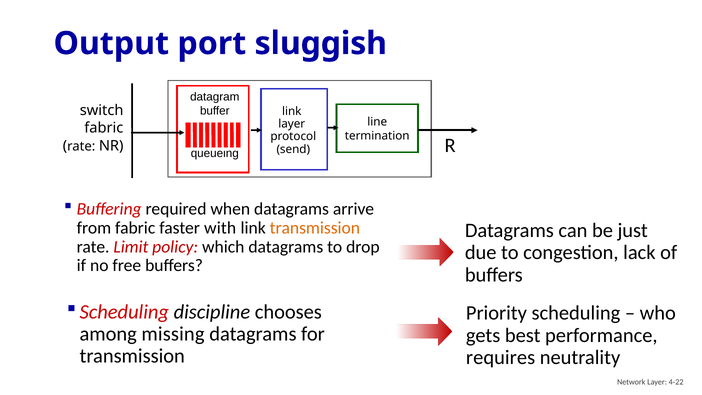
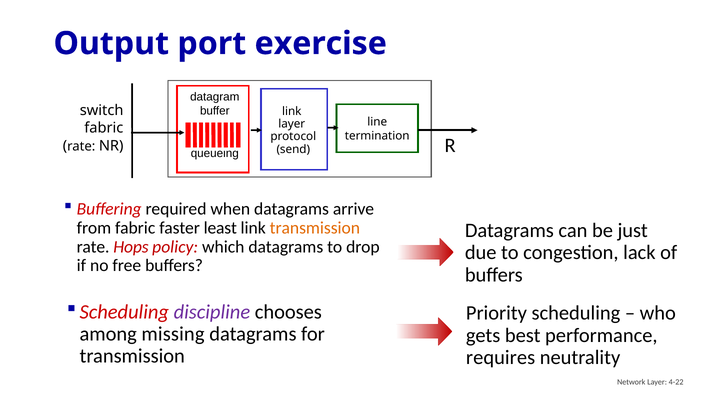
sluggish: sluggish -> exercise (321, 43)
with: with -> least (220, 228)
Limit: Limit -> Hops (131, 247)
discipline colour: black -> purple (212, 312)
